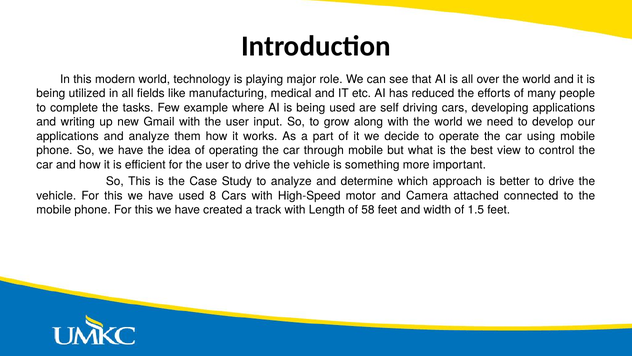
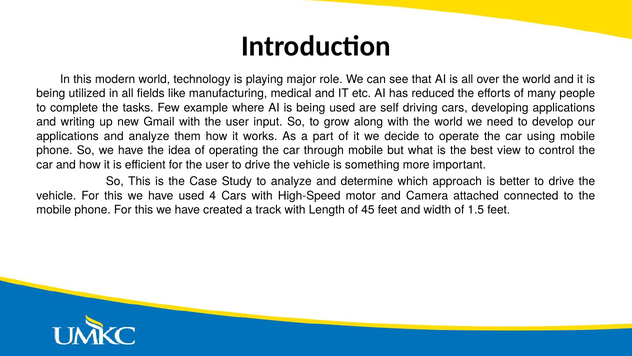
8: 8 -> 4 (213, 195)
58: 58 -> 45 (368, 210)
